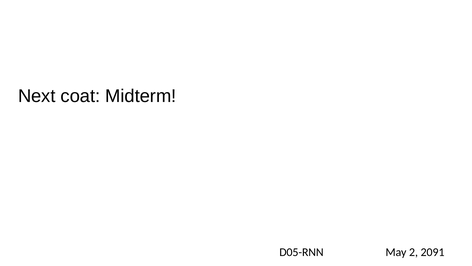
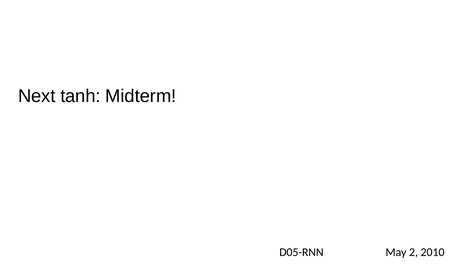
coat: coat -> tanh (80, 96)
2091: 2091 -> 2010 (433, 252)
